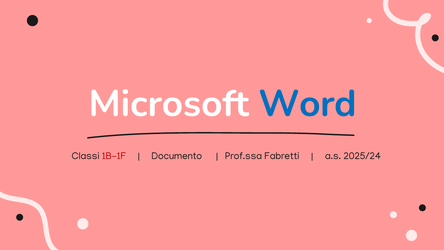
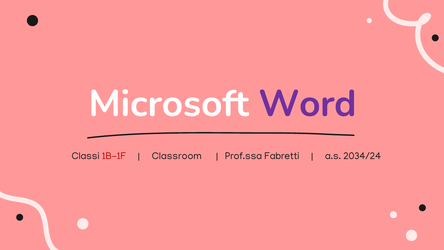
Word colour: blue -> purple (307, 104)
Documento: Documento -> Classroom (177, 156)
2025/24: 2025/24 -> 2034/24 (362, 156)
